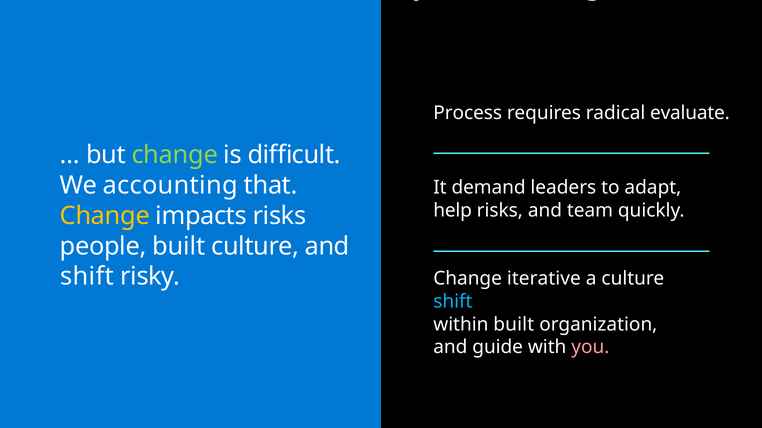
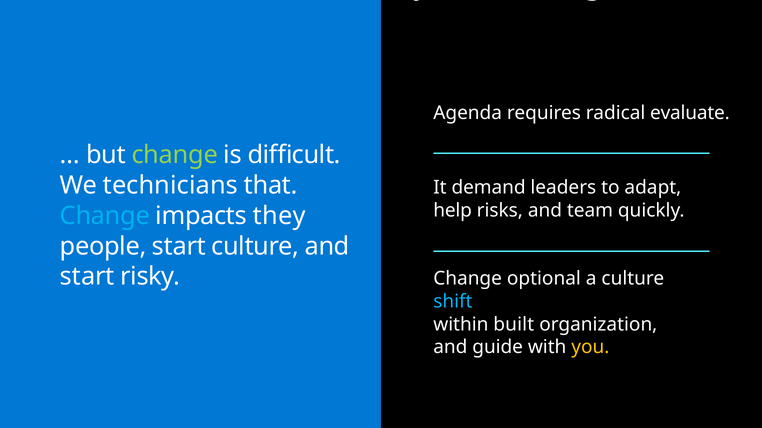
Process: Process -> Agenda (468, 113)
accounting: accounting -> technicians (170, 186)
Change colour: yellow -> light blue (105, 216)
impacts risks: risks -> they (279, 216)
people built: built -> start (179, 247)
shift: shift -> start (87, 277)
iterative: iterative -> optional (544, 279)
you colour: pink -> yellow (590, 348)
